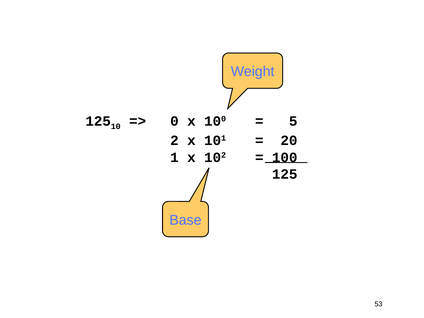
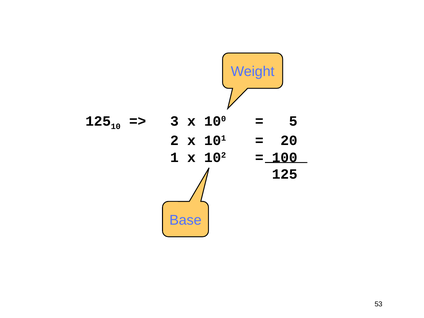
0: 0 -> 3 (174, 121)
